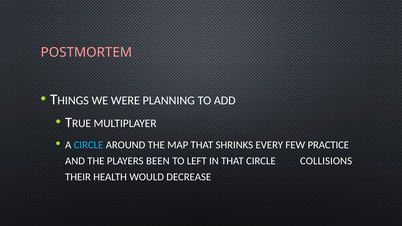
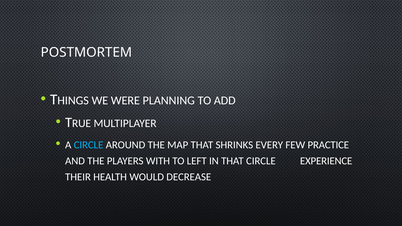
POSTMORTEM colour: pink -> white (86, 52)
BEEN: BEEN -> WITH (158, 161)
COLLISIONS: COLLISIONS -> EXPERIENCE (326, 161)
